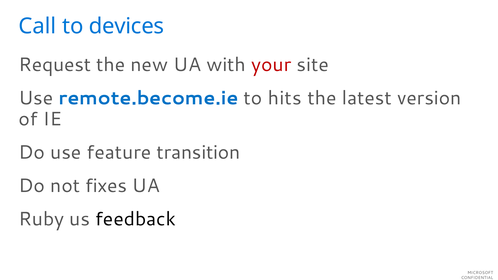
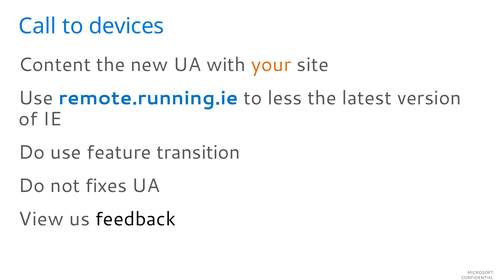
Request: Request -> Content (55, 65)
your colour: red -> orange (271, 65)
remote.become.ie: remote.become.ie -> remote.running.ie (148, 98)
hits: hits -> less (285, 98)
Ruby: Ruby -> View (41, 219)
